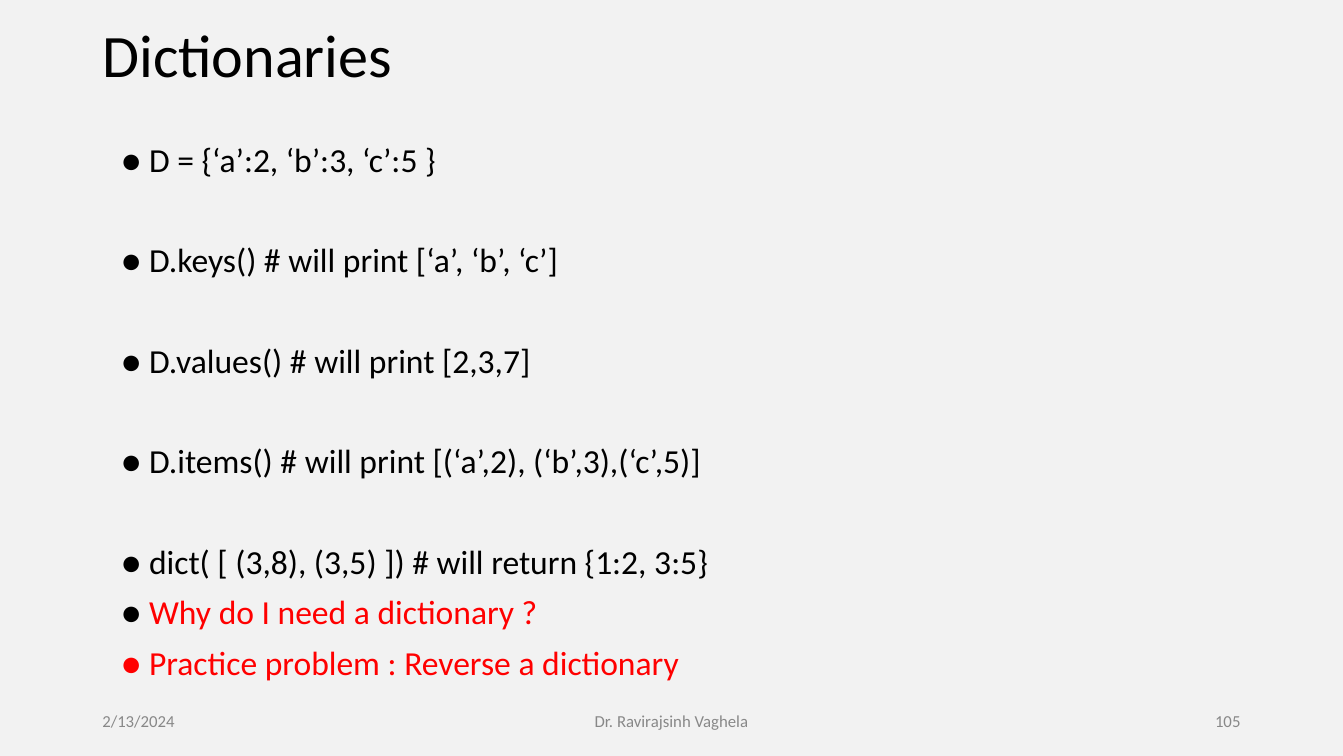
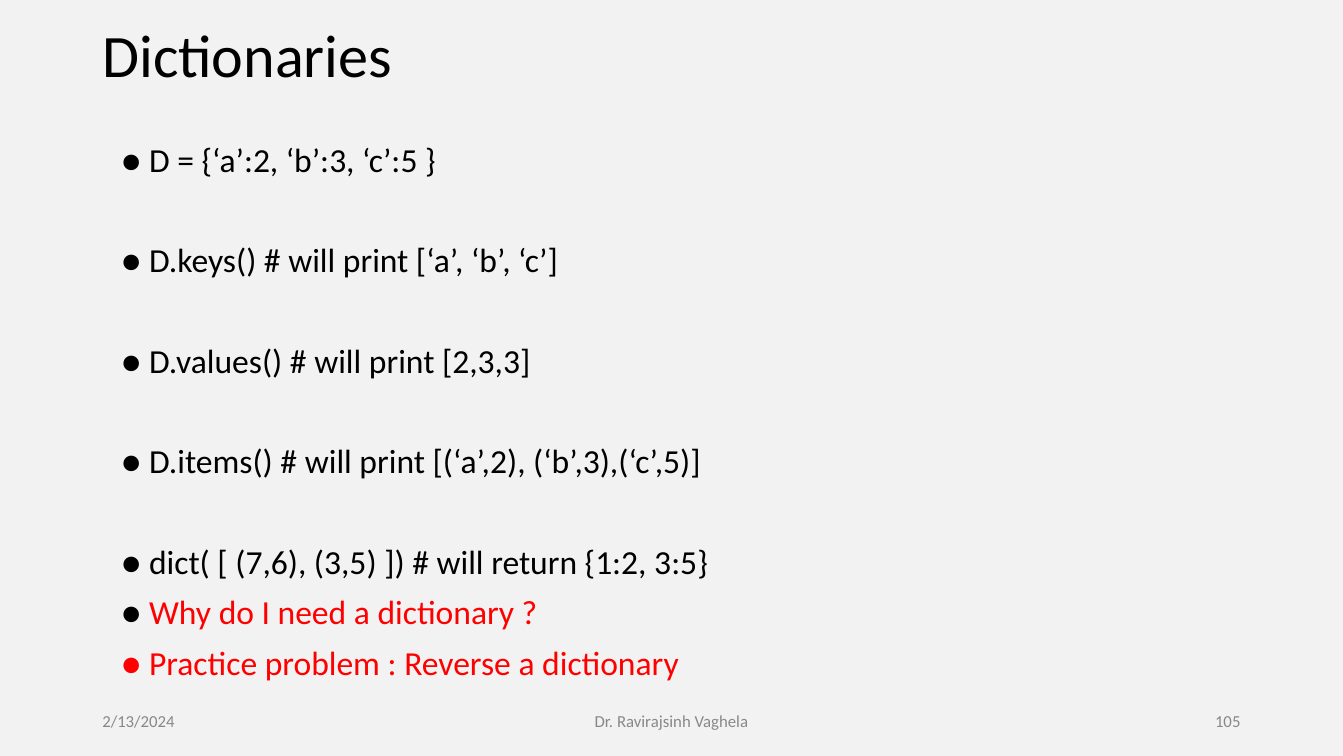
2,3,7: 2,3,7 -> 2,3,3 (486, 362)
3,8: 3,8 -> 7,6 (271, 563)
